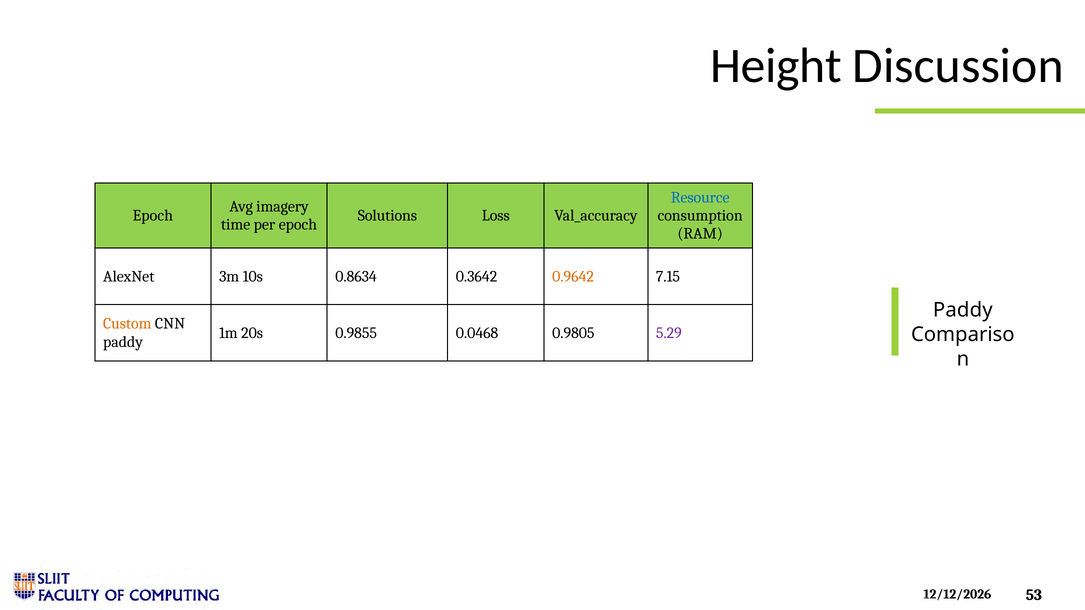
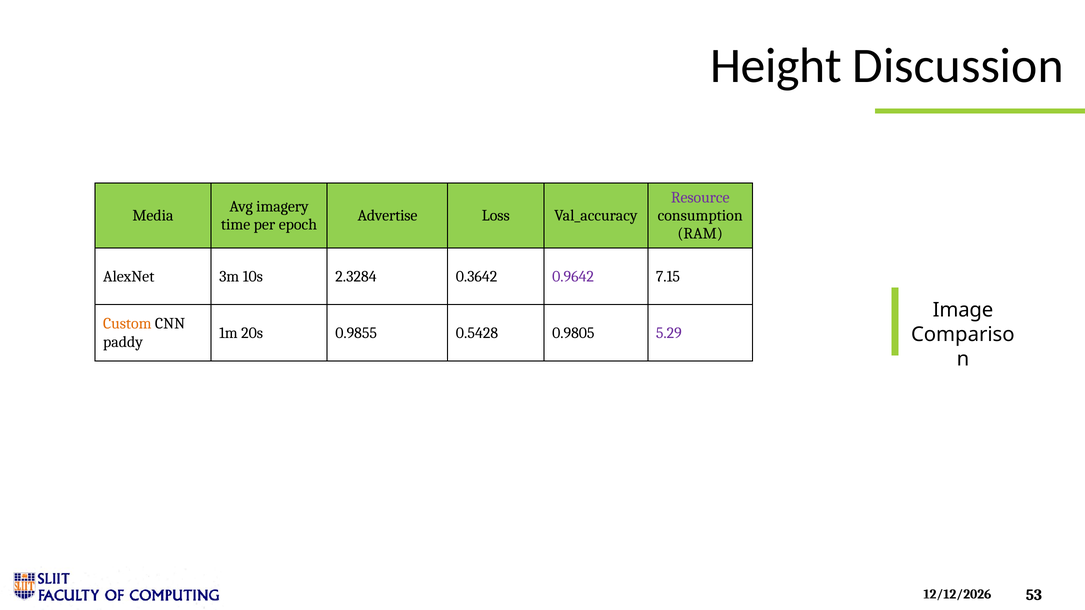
Resource colour: blue -> purple (700, 197)
Epoch: Epoch -> Media (153, 216)
Solutions: Solutions -> Advertise (387, 216)
0.8634: 0.8634 -> 2.3284 (356, 276)
0.9642 colour: orange -> purple (573, 276)
Paddy: Paddy -> Image (963, 310)
0.0468: 0.0468 -> 0.5428 (477, 333)
